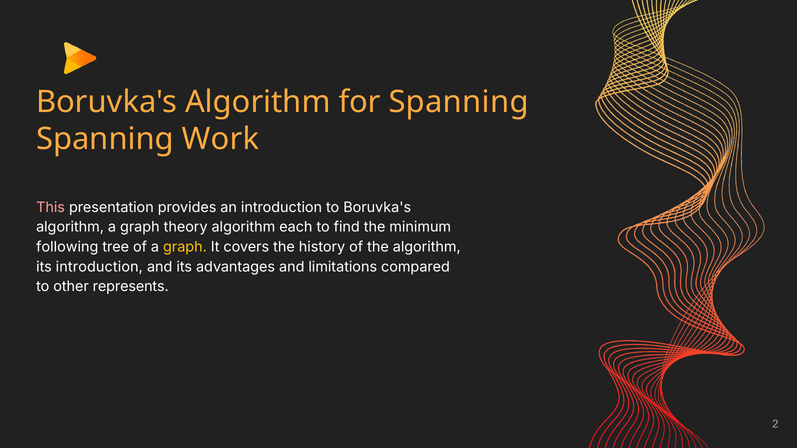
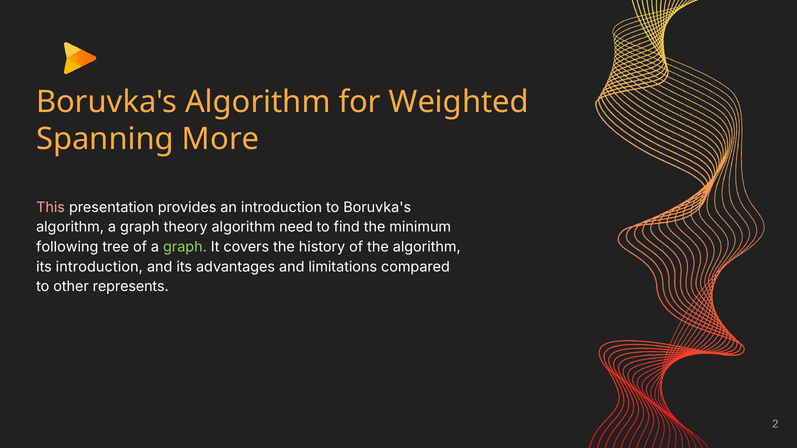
for Spanning: Spanning -> Weighted (459, 102)
Work: Work -> More (221, 139)
each: each -> need (296, 227)
graph colour: yellow -> light green (185, 247)
